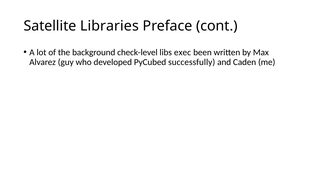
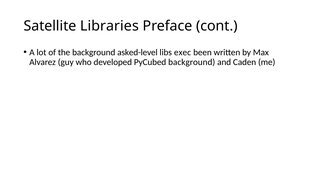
check-level: check-level -> asked-level (137, 52)
PyCubed successfully: successfully -> background (192, 62)
